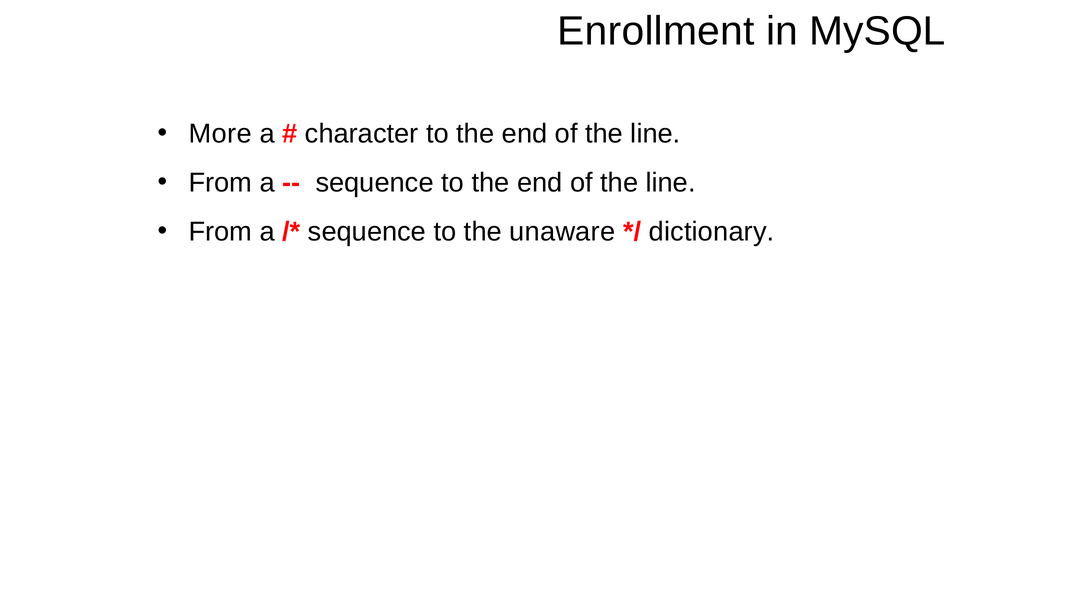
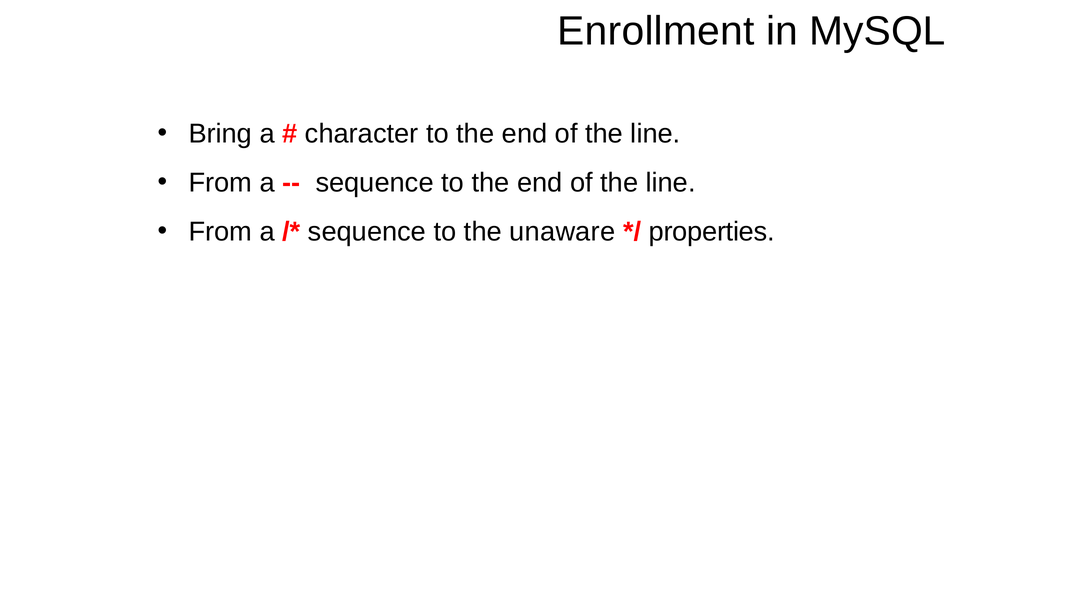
More: More -> Bring (220, 134)
dictionary: dictionary -> properties (712, 232)
